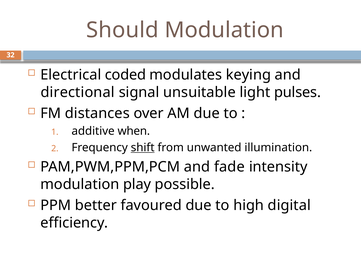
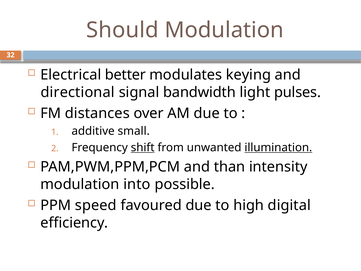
coded: coded -> better (125, 75)
unsuitable: unsuitable -> bandwidth (199, 92)
when: when -> small (134, 131)
illumination underline: none -> present (278, 147)
fade: fade -> than (229, 167)
play: play -> into (137, 184)
better: better -> speed (96, 205)
